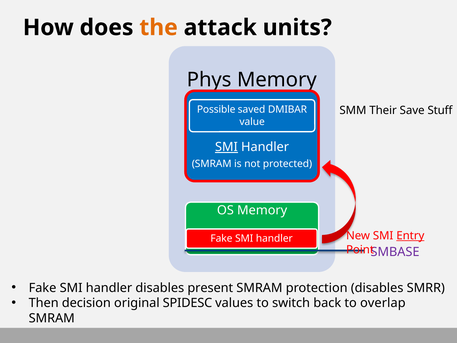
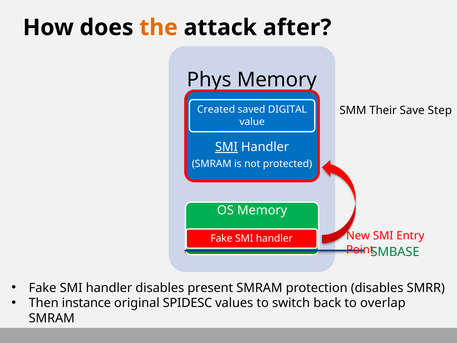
units: units -> after (297, 28)
Possible: Possible -> Created (216, 110)
DMIBAR: DMIBAR -> DIGITAL (287, 110)
Stuff: Stuff -> Step (440, 110)
Entry underline: present -> none (410, 236)
SMBASE colour: purple -> green (395, 252)
decision: decision -> instance (86, 303)
